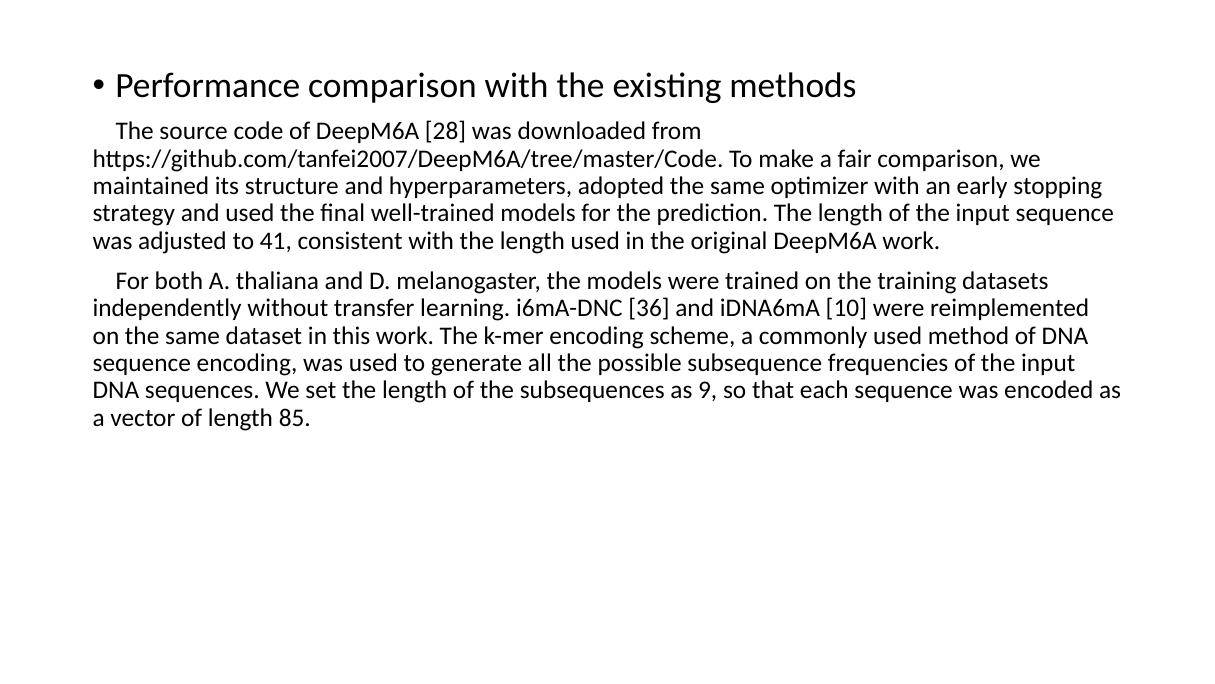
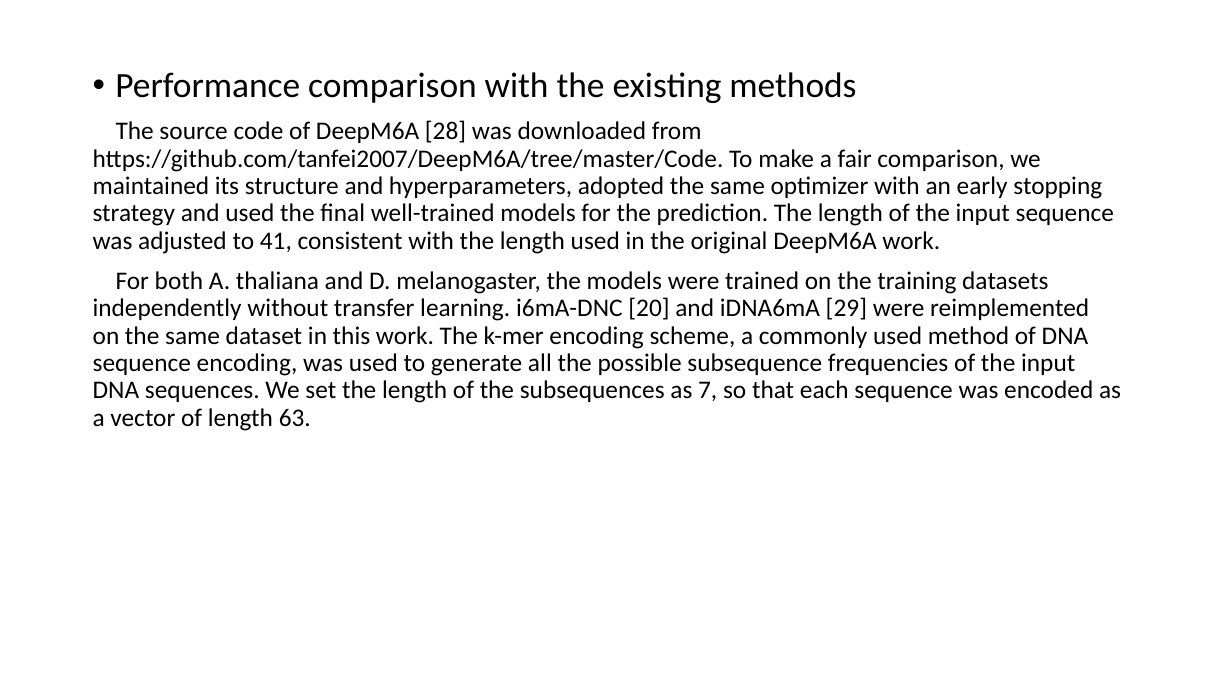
36: 36 -> 20 (649, 308)
10: 10 -> 29 (846, 308)
9: 9 -> 7 (708, 390)
85: 85 -> 63 (295, 418)
